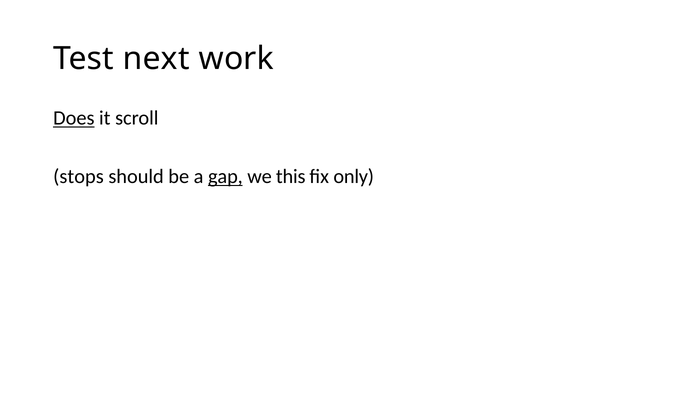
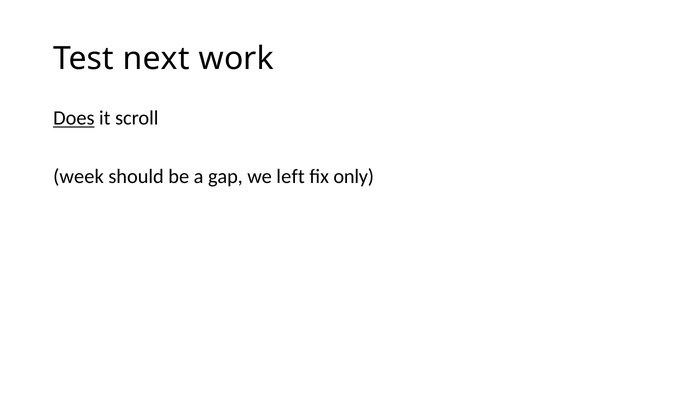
stops: stops -> week (78, 177)
gap underline: present -> none (225, 177)
this: this -> left (291, 177)
